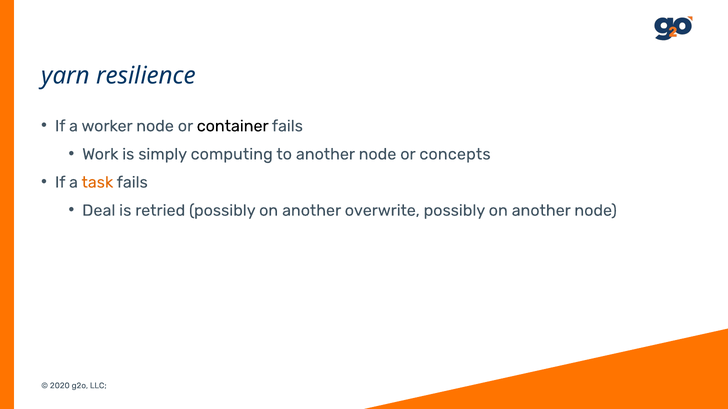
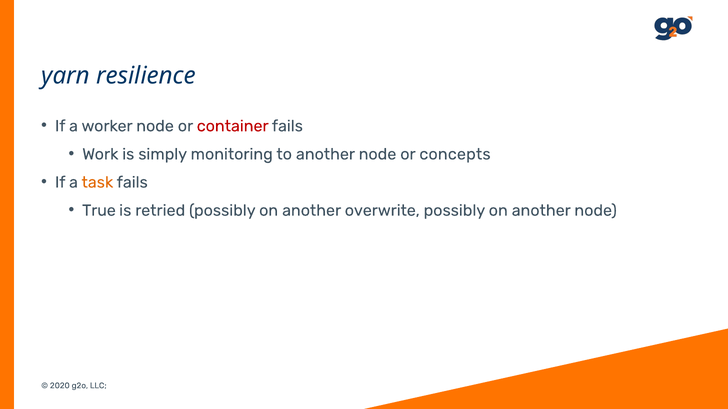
container colour: black -> red (233, 126)
computing: computing -> monitoring (232, 154)
Deal: Deal -> True (99, 211)
